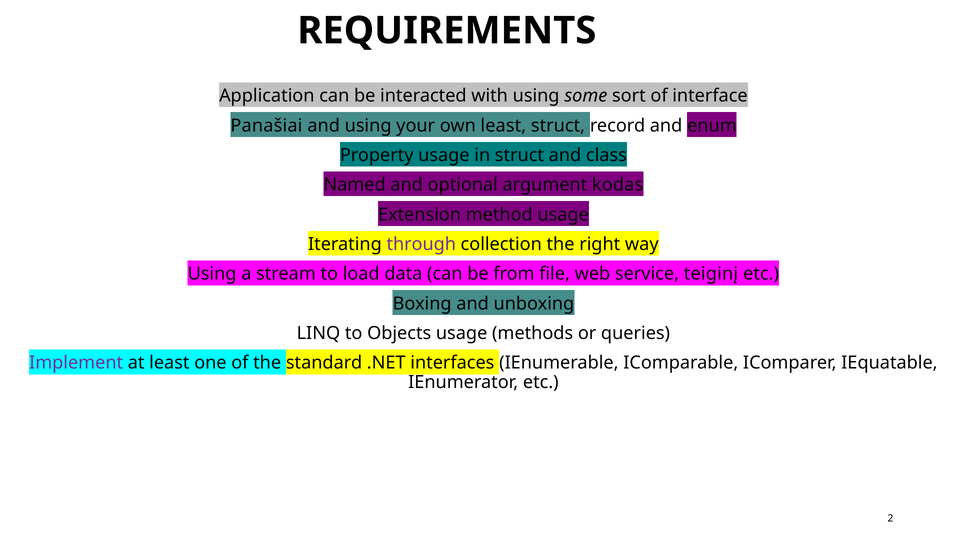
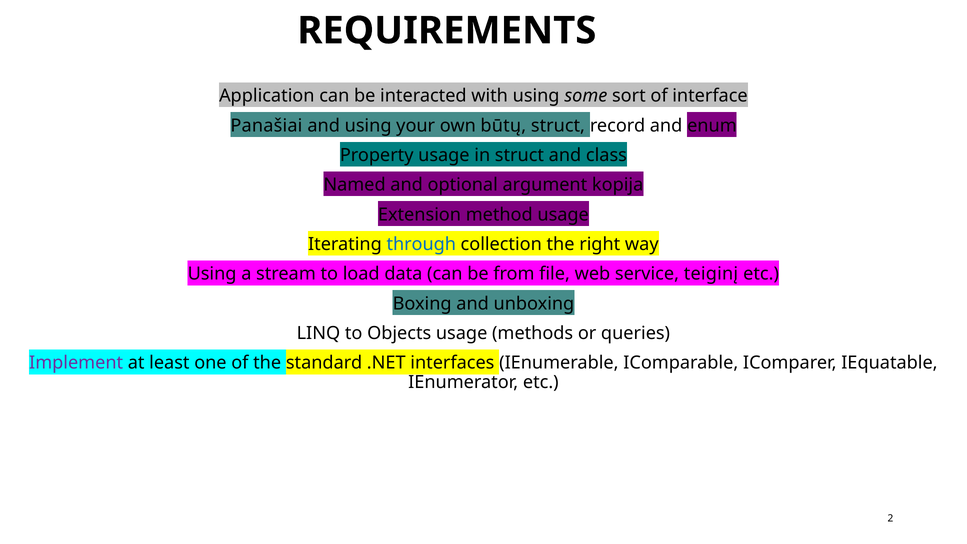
own least: least -> būtų (503, 126)
kodas: kodas -> kopija (618, 185)
through colour: purple -> blue (421, 244)
